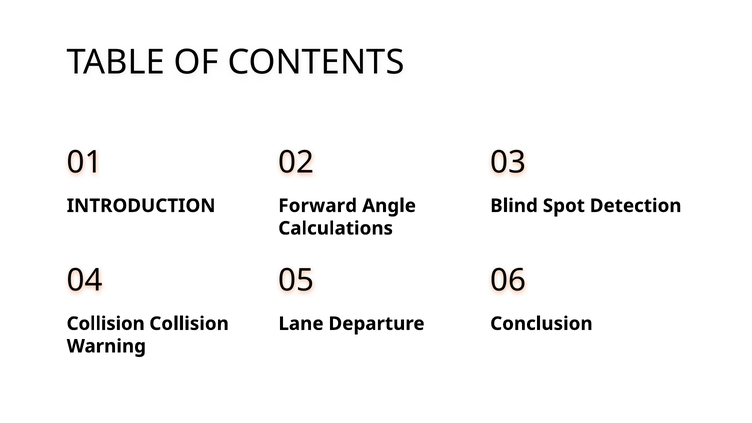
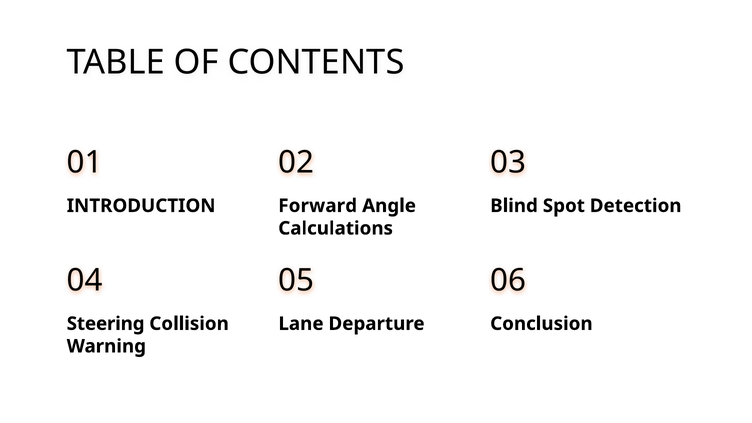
Collision: Collision -> Steering (106, 324)
